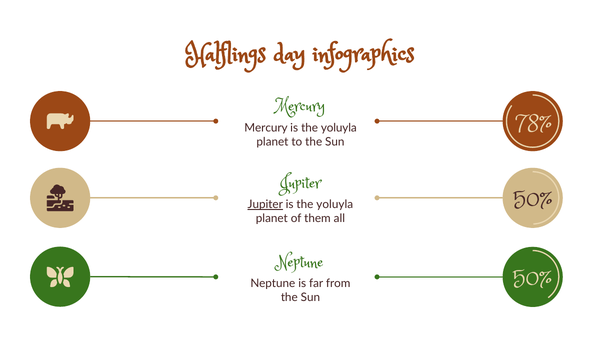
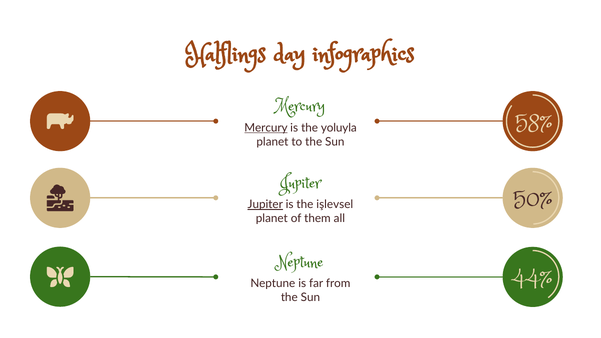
78%: 78% -> 58% (534, 121)
Mercury underline: none -> present (266, 128)
yoluyla: yoluyla -> işlevsel (335, 205)
50%: 50% -> 44% (532, 276)
